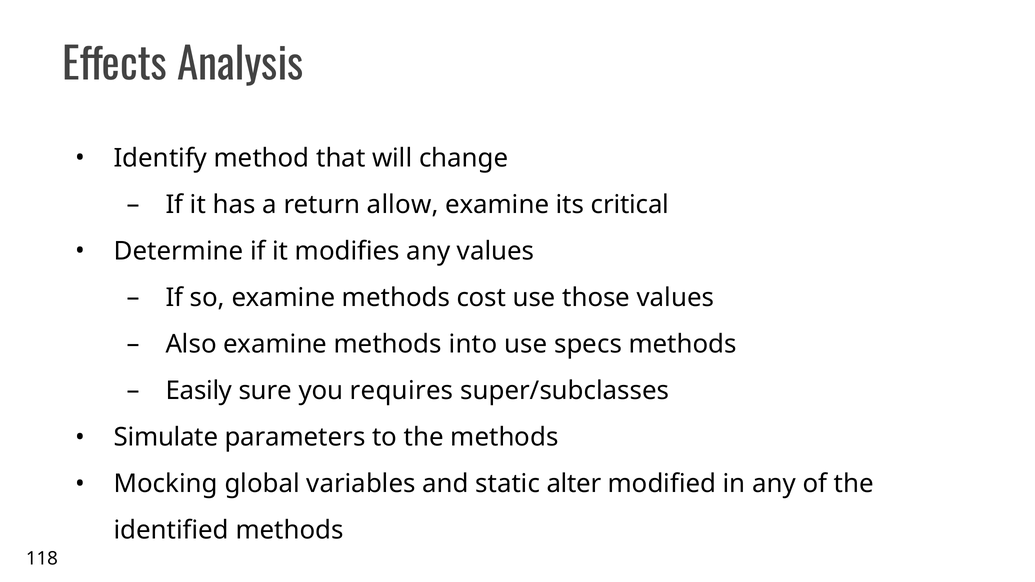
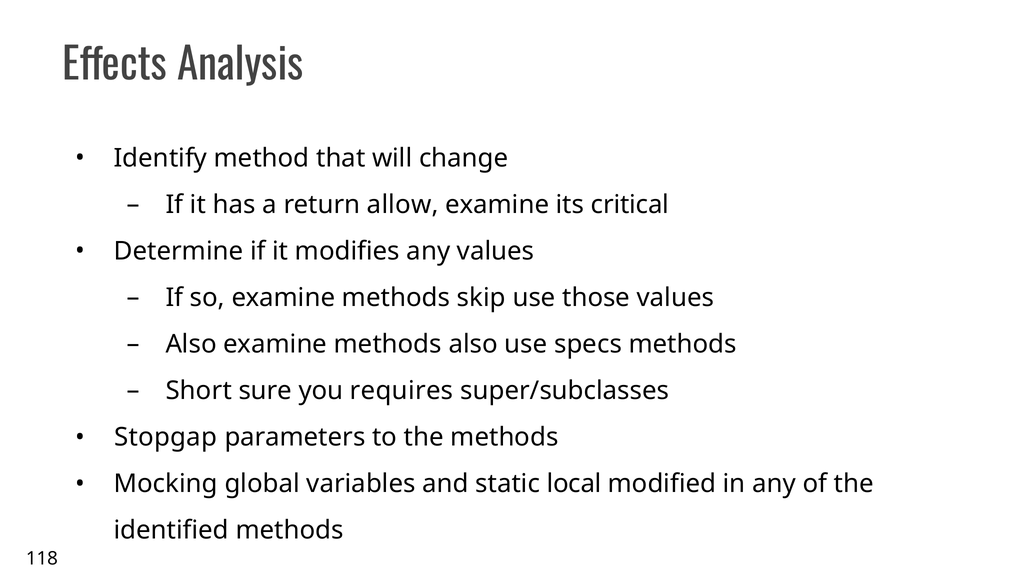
cost: cost -> skip (481, 298)
methods into: into -> also (473, 344)
Easily: Easily -> Short (199, 391)
Simulate: Simulate -> Stopgap (166, 437)
alter: alter -> local (574, 484)
